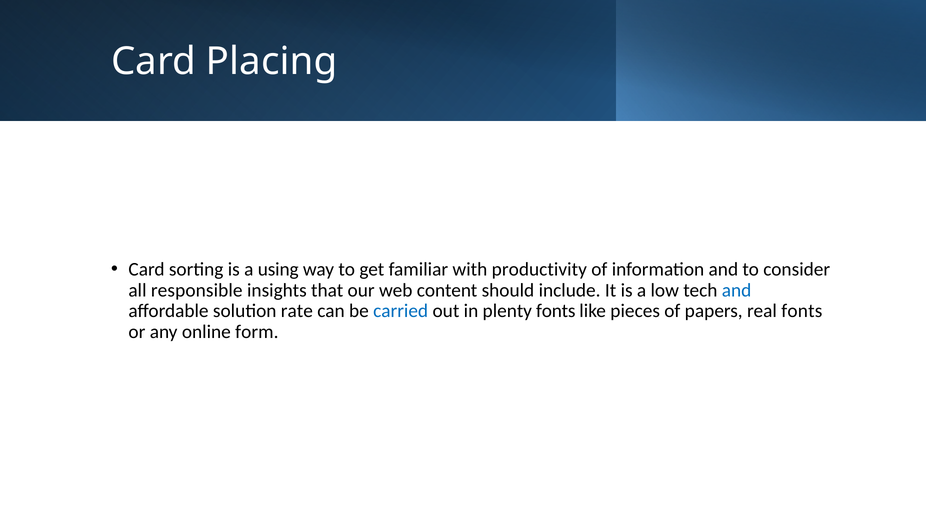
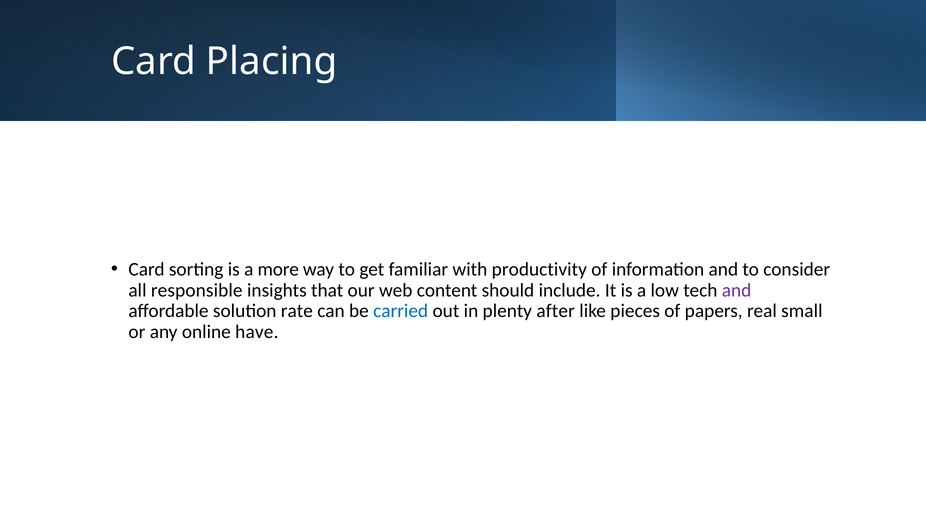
using: using -> more (278, 269)
and colour: blue -> purple (737, 290)
plenty fonts: fonts -> after (556, 311)
real fonts: fonts -> small (802, 311)
form: form -> have (257, 332)
